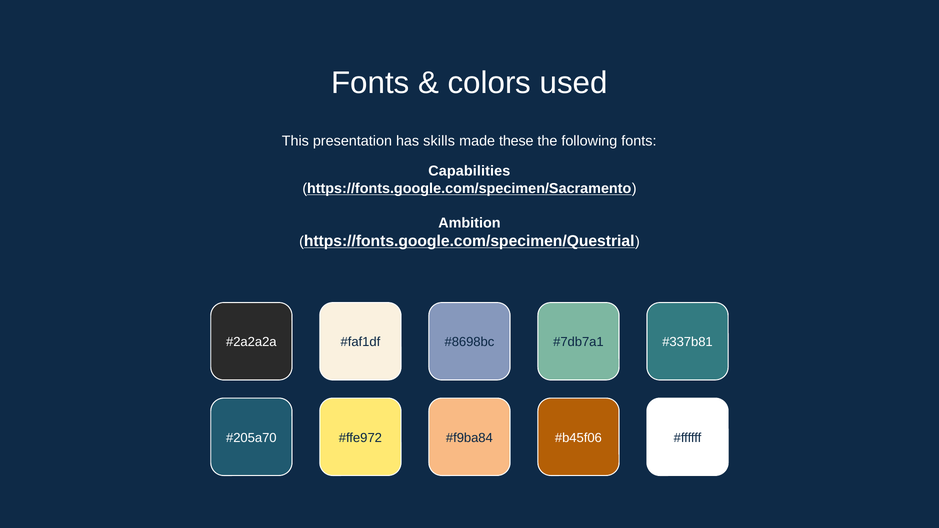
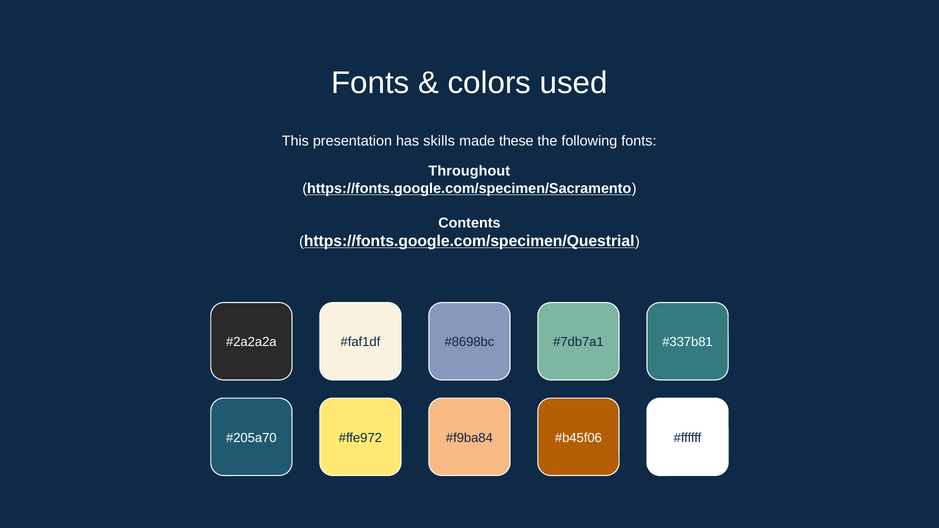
Capabilities: Capabilities -> Throughout (469, 171)
Ambition: Ambition -> Contents (469, 223)
